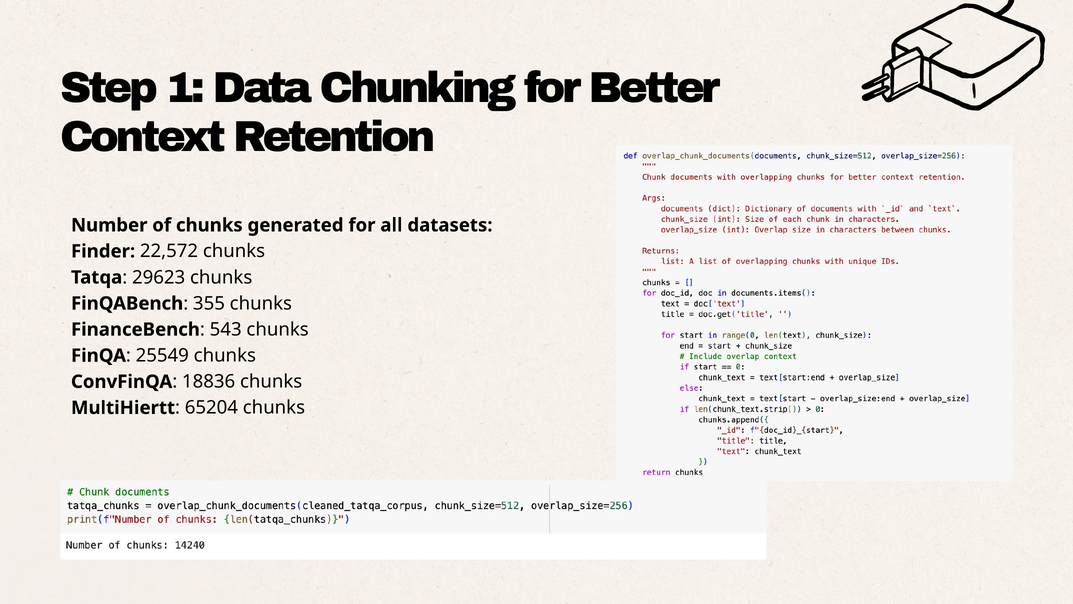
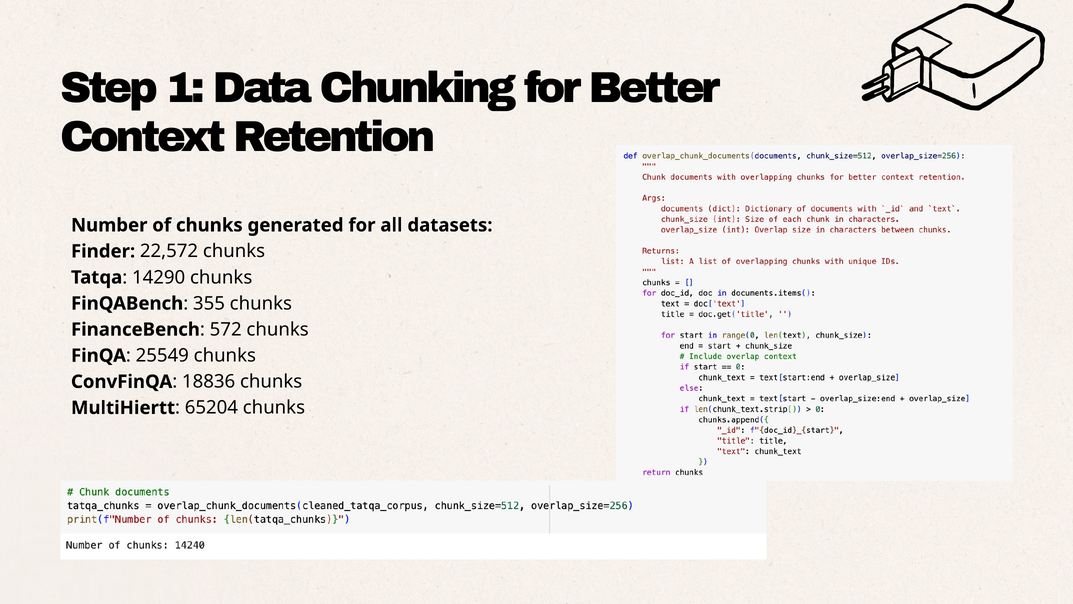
29623: 29623 -> 14290 (159, 277)
543: 543 -> 572 (226, 329)
